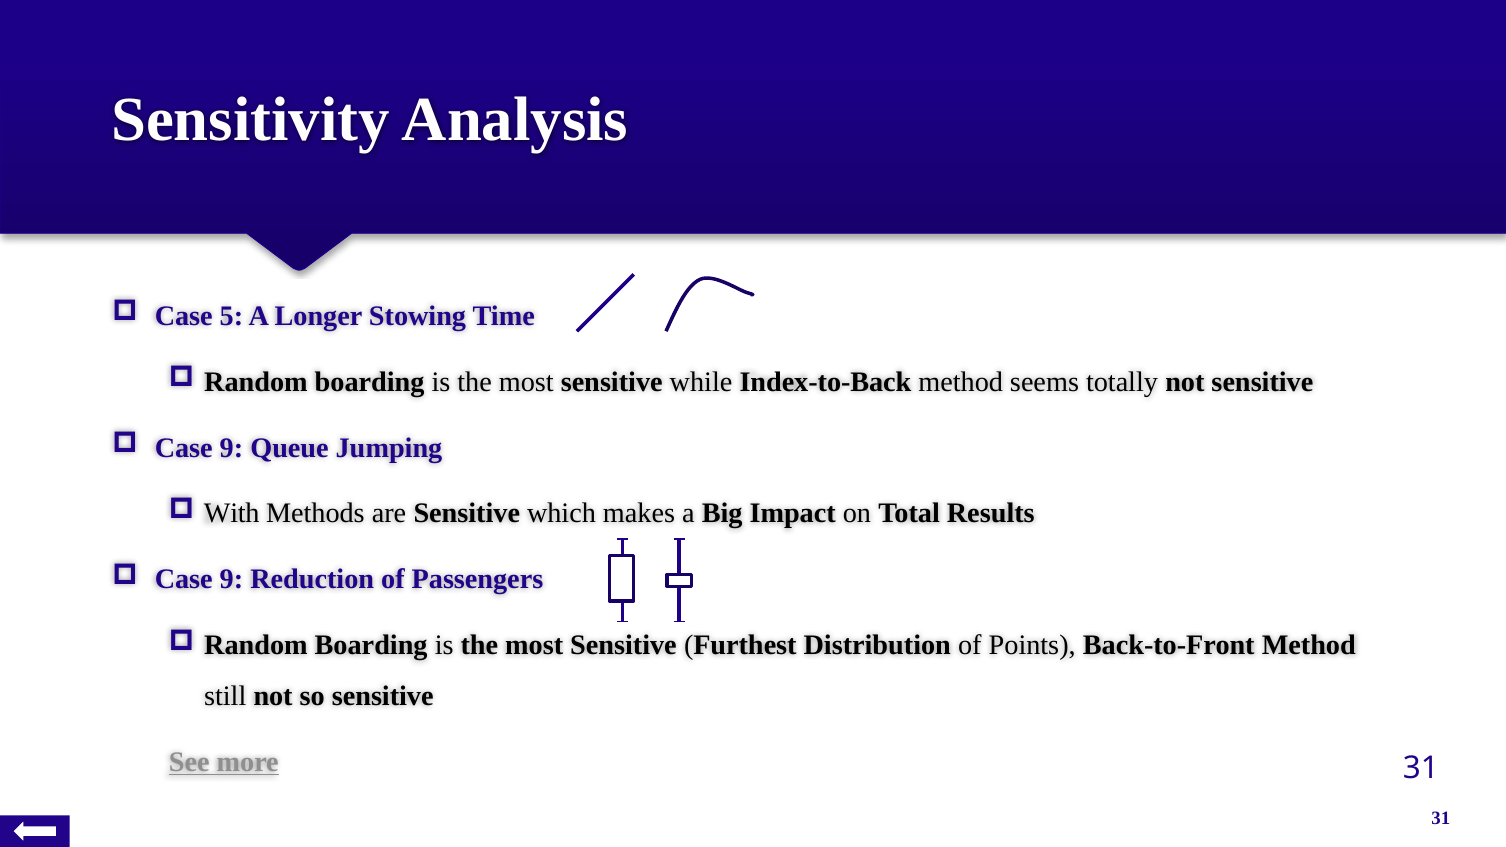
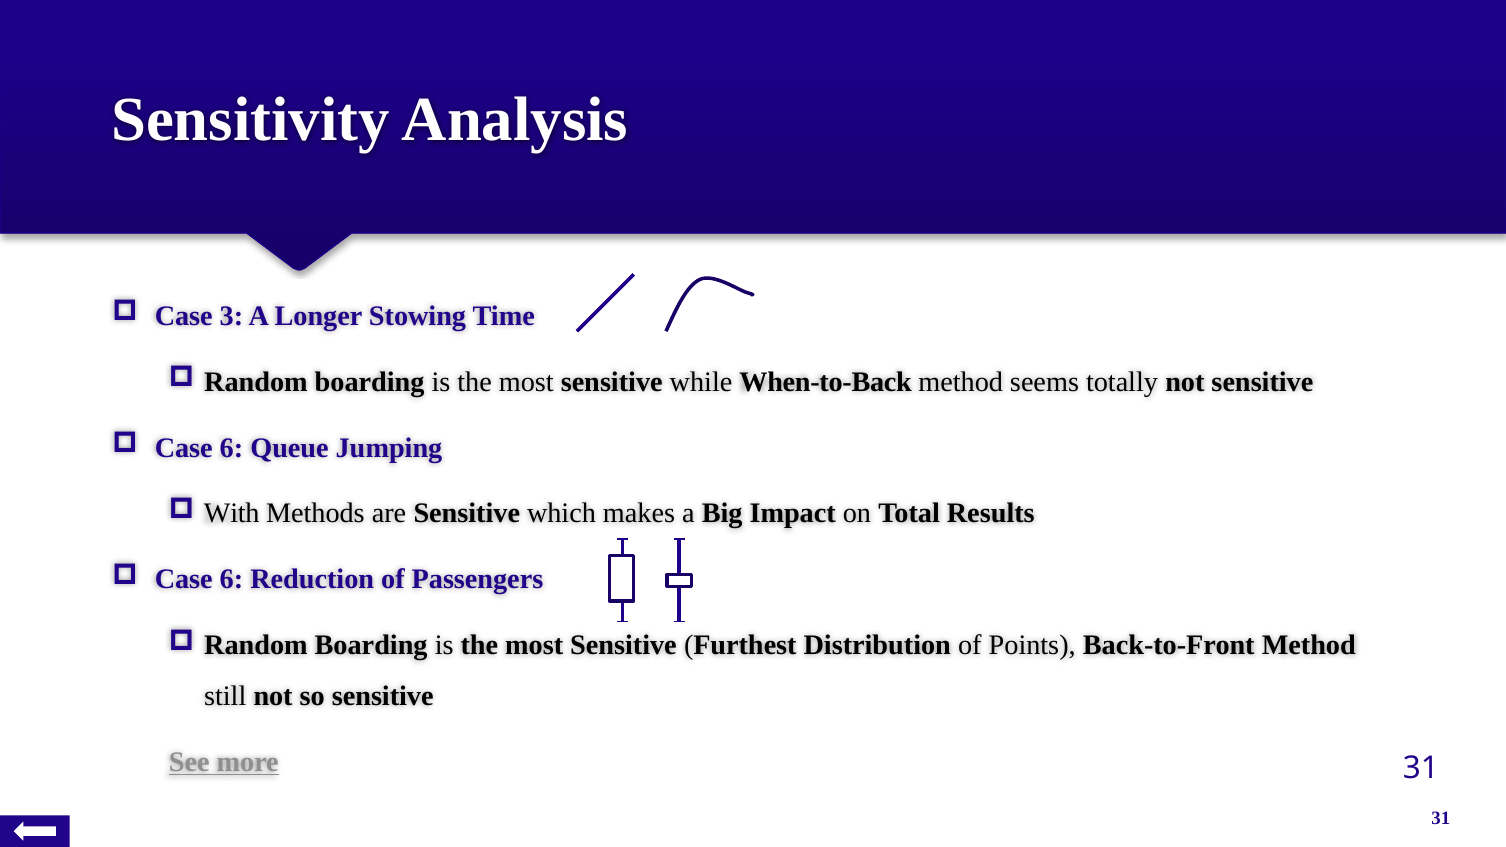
5: 5 -> 3 (231, 316)
Index-to-Back: Index-to-Back -> When-to-Back (826, 382)
9: 9 -> 6 (231, 448)
9: 9 -> 6 (231, 580)
